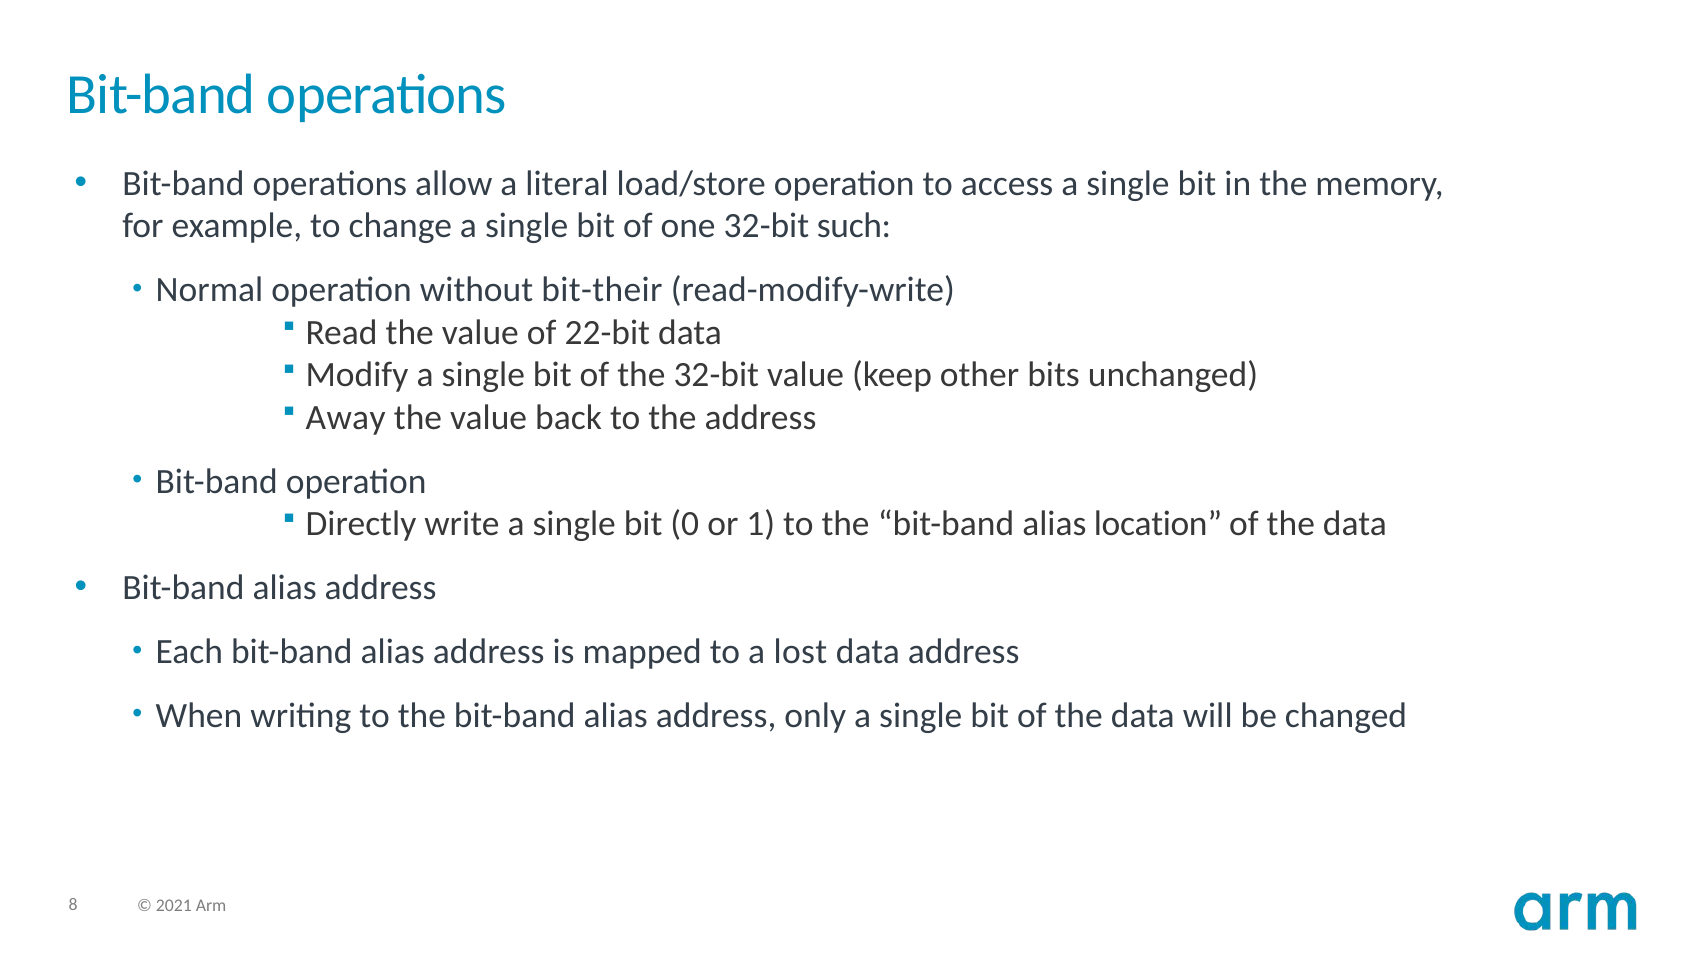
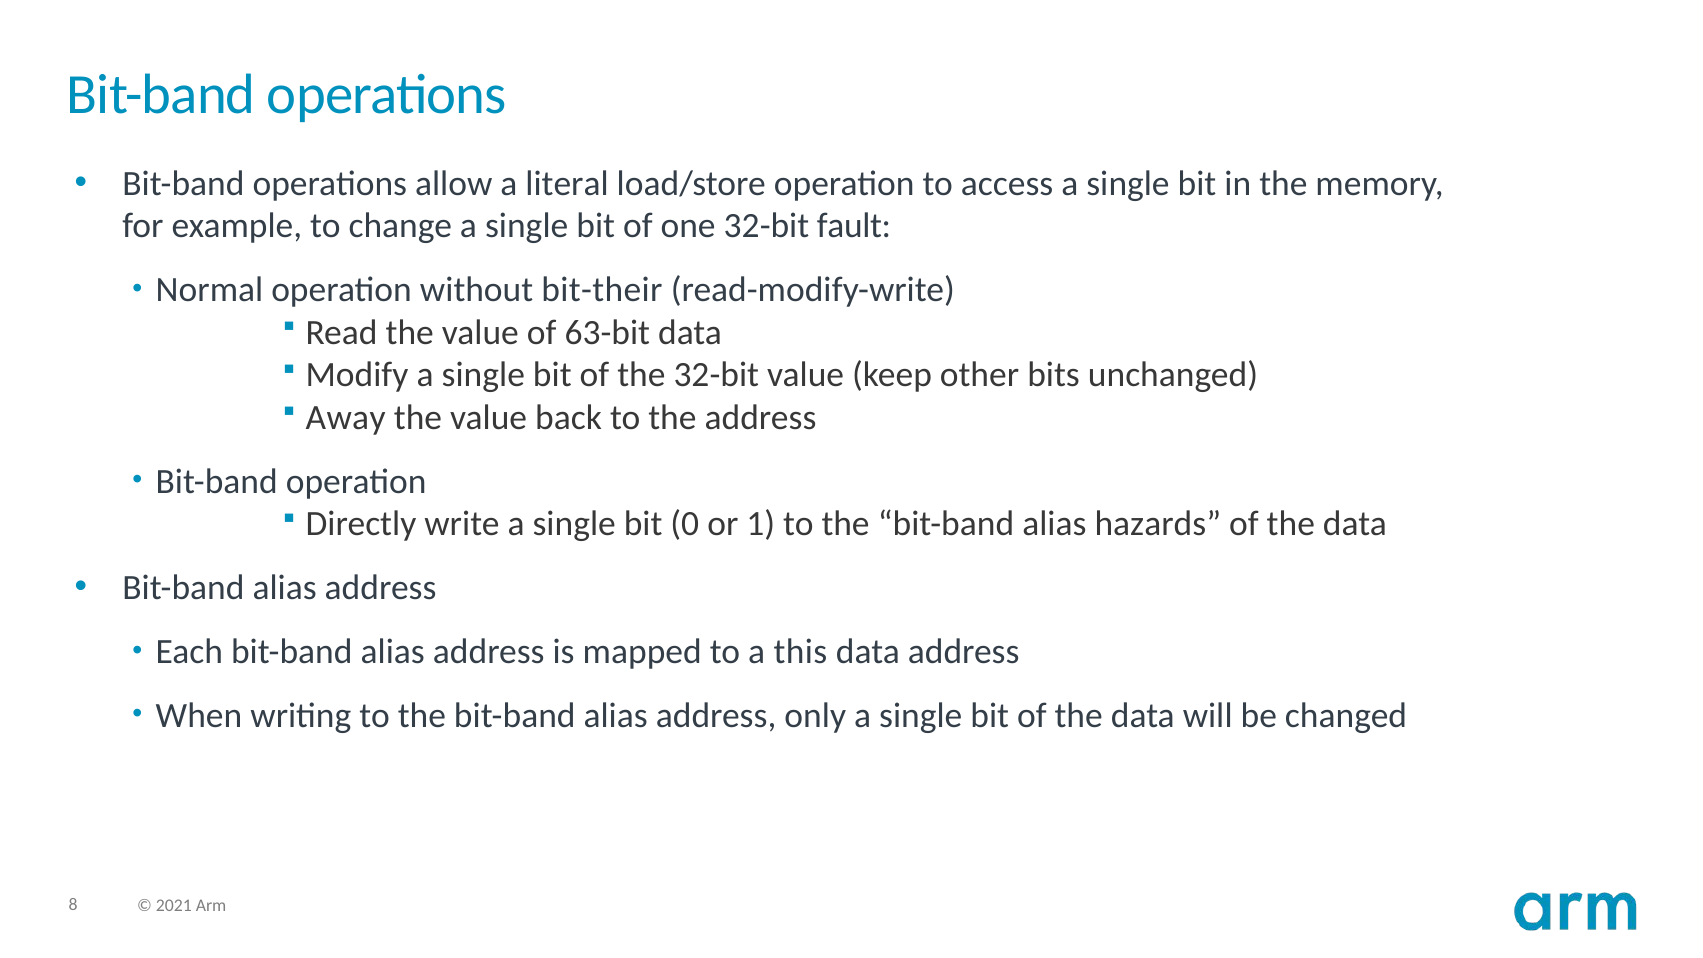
such: such -> fault (854, 226)
22-bit: 22-bit -> 63-bit (607, 332)
location: location -> hazards (1158, 524)
lost: lost -> this (800, 652)
